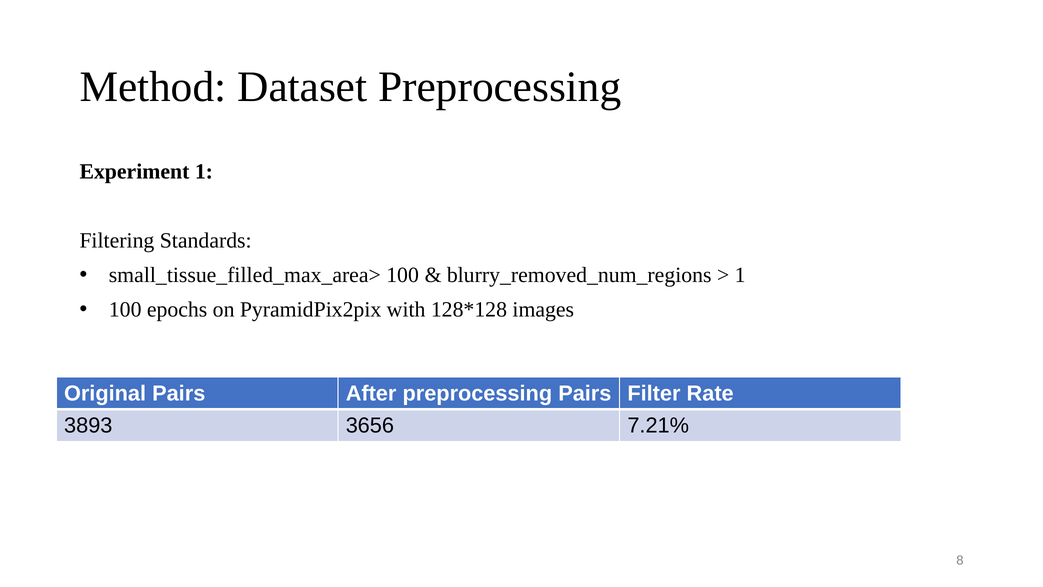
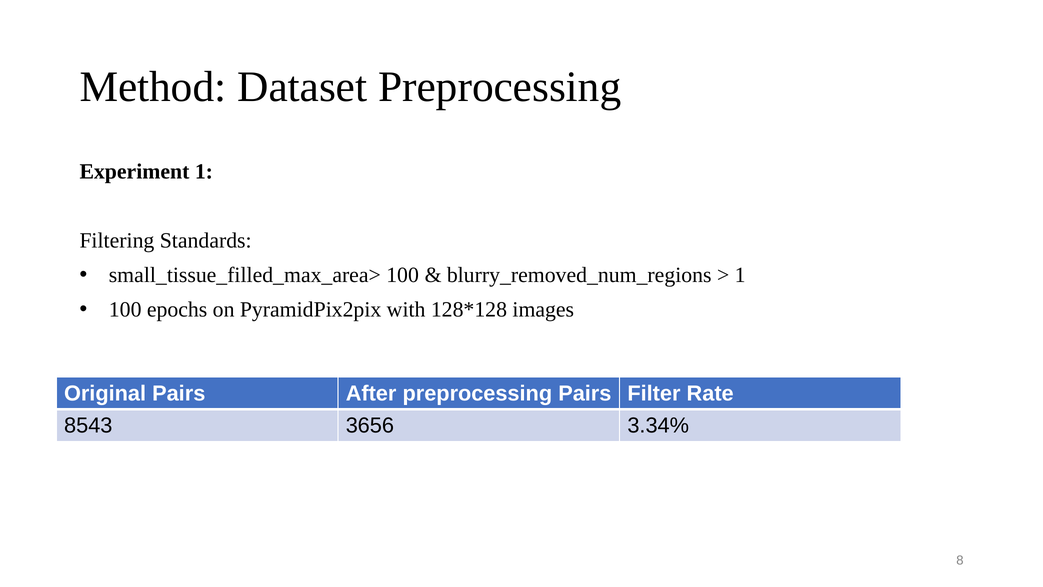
3893: 3893 -> 8543 (88, 425)
7.21%: 7.21% -> 3.34% (658, 425)
